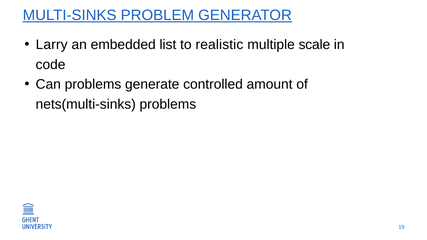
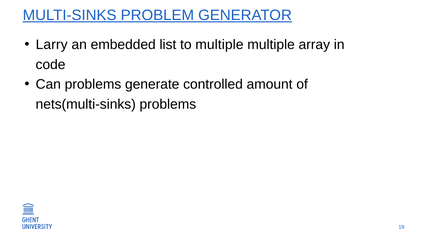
to realistic: realistic -> multiple (219, 45)
scale: scale -> array (314, 45)
